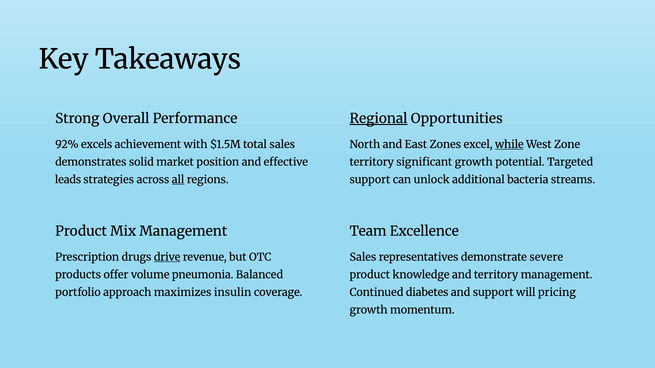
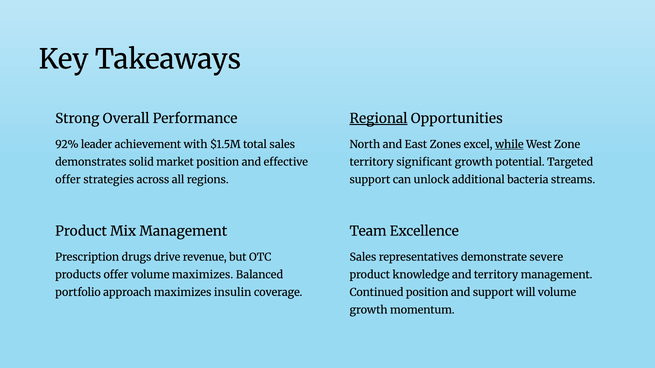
excels: excels -> leader (97, 145)
leads: leads -> offer (68, 180)
all underline: present -> none (178, 180)
drive underline: present -> none (167, 257)
volume pneumonia: pneumonia -> maximizes (203, 275)
Continued diabetes: diabetes -> position (427, 293)
will pricing: pricing -> volume (557, 293)
